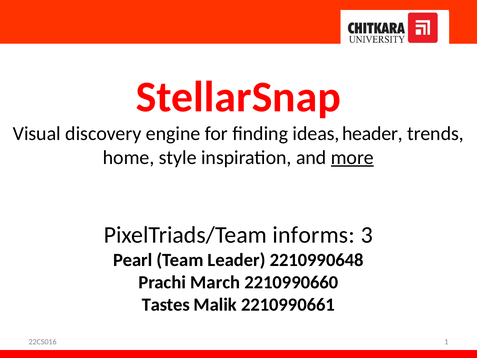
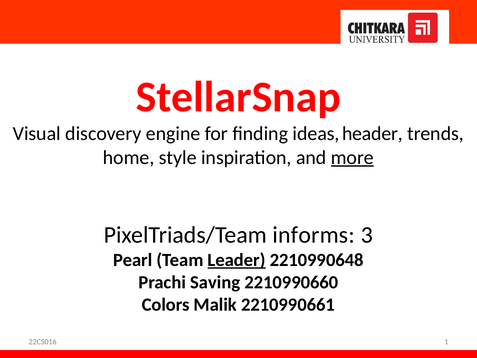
Leader underline: none -> present (237, 260)
March: March -> Saving (215, 282)
Tastes: Tastes -> Colors (166, 304)
